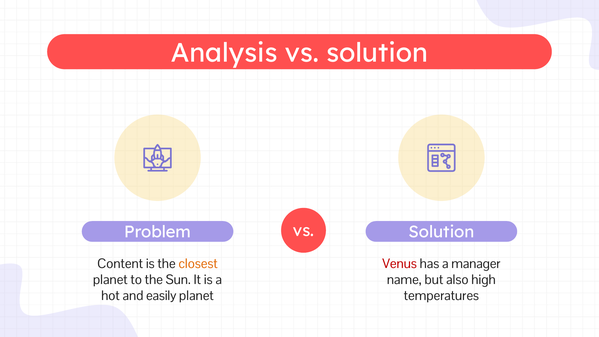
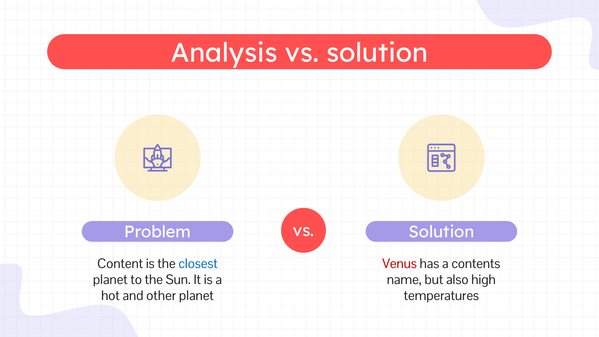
closest colour: orange -> blue (198, 264)
manager: manager -> contents (476, 264)
easily: easily -> other (161, 296)
